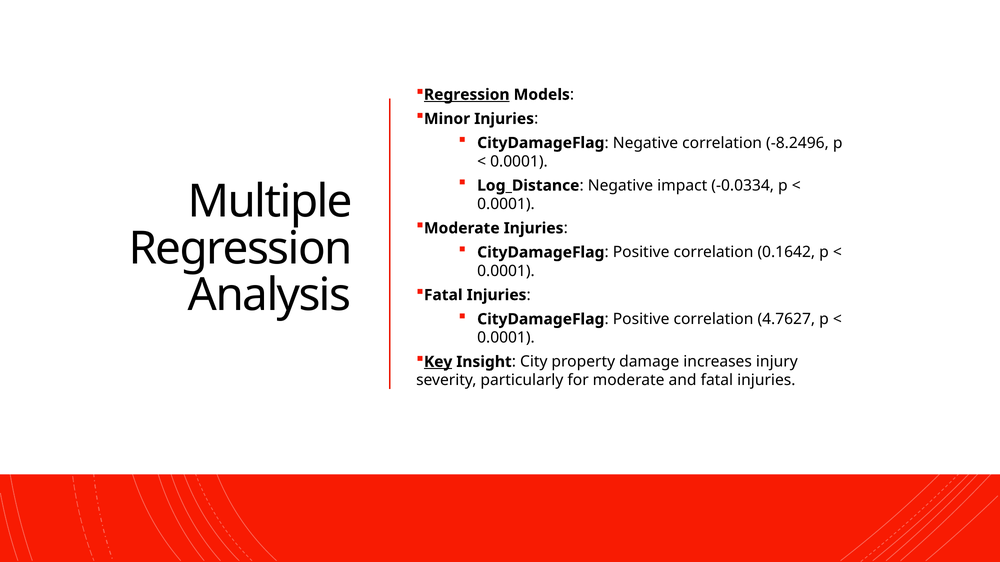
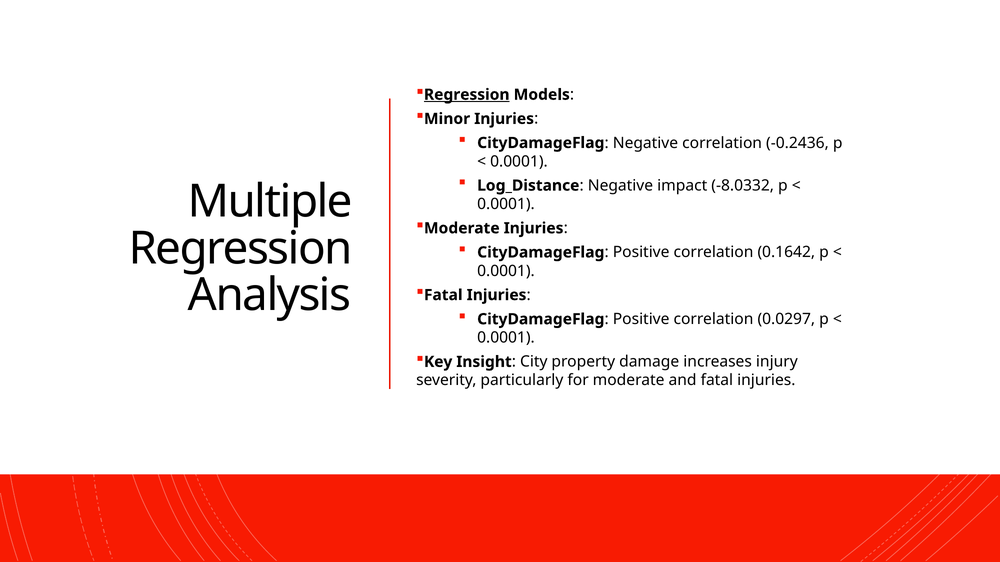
-8.2496: -8.2496 -> -0.2436 (797, 143)
-0.0334: -0.0334 -> -8.0332 (743, 186)
4.7627: 4.7627 -> 0.0297 (786, 319)
Key underline: present -> none (438, 362)
